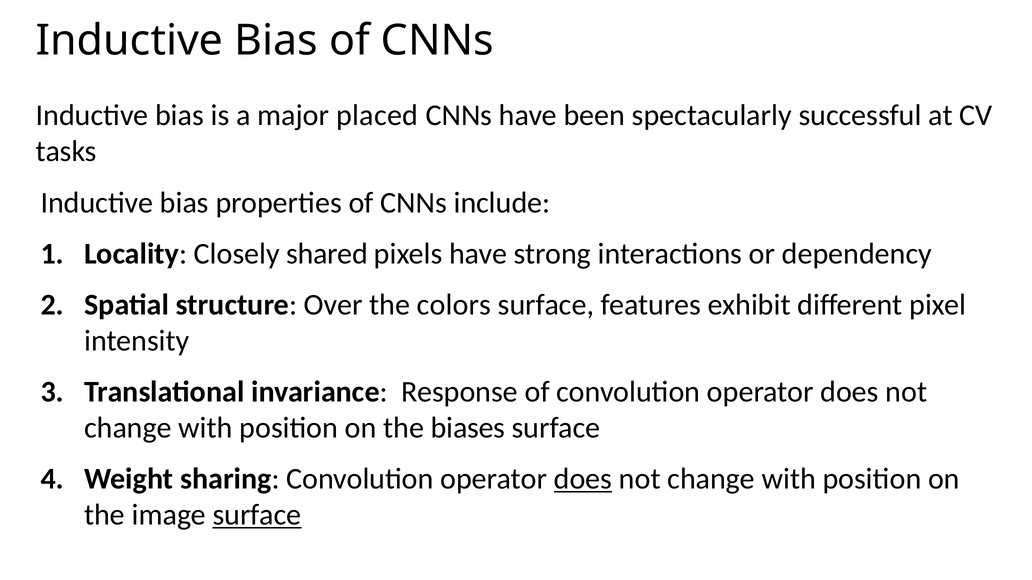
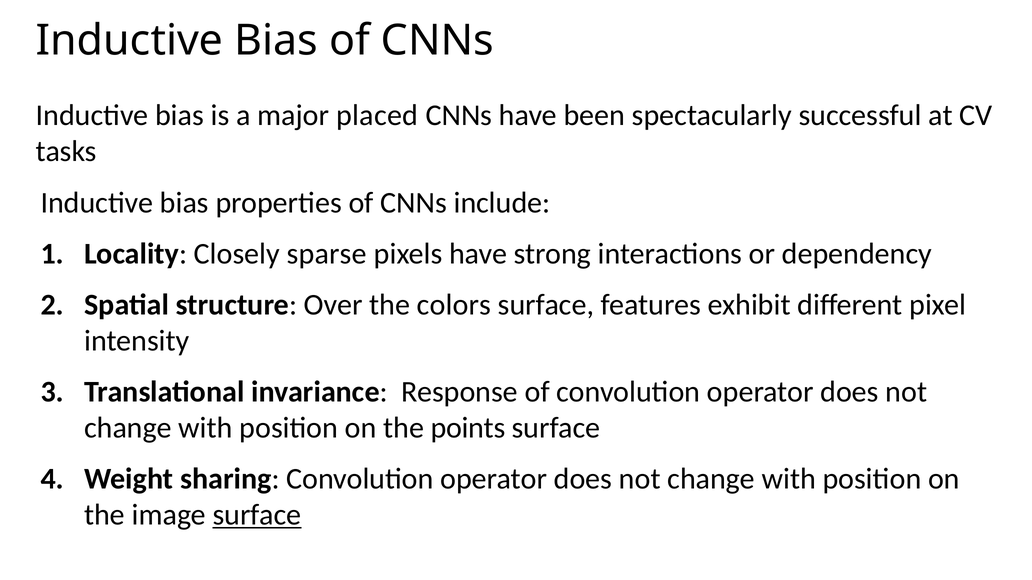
shared: shared -> sparse (327, 254)
biases: biases -> points (468, 428)
does underline: present -> none (583, 479)
